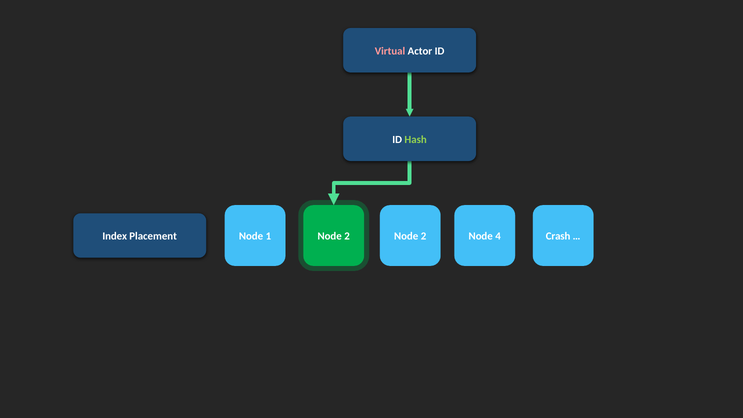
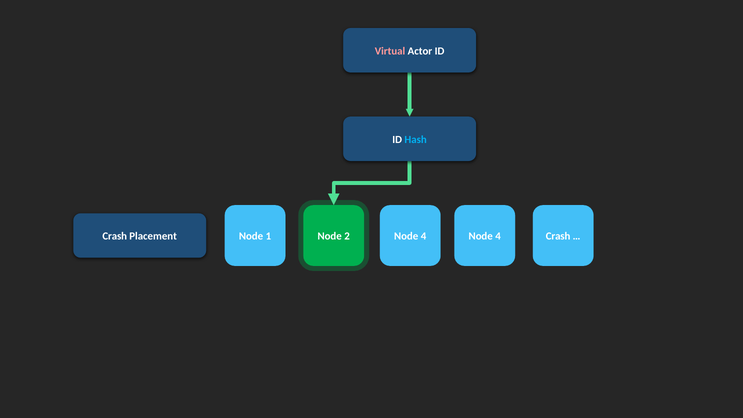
Hash colour: light green -> light blue (416, 140)
Index: Index -> Crash (115, 236)
2: 2 -> 4 (424, 236)
